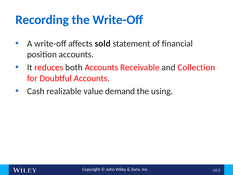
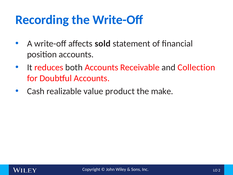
demand: demand -> product (120, 91)
using: using -> make (162, 91)
